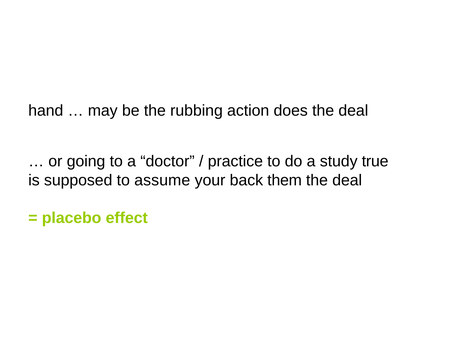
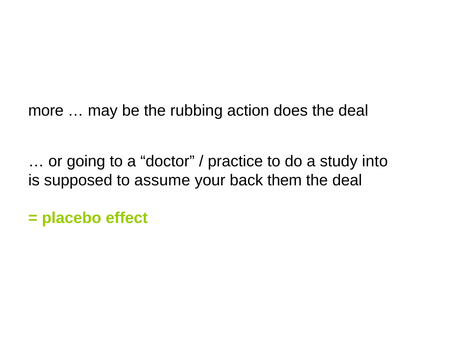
hand: hand -> more (46, 111)
true: true -> into (375, 161)
